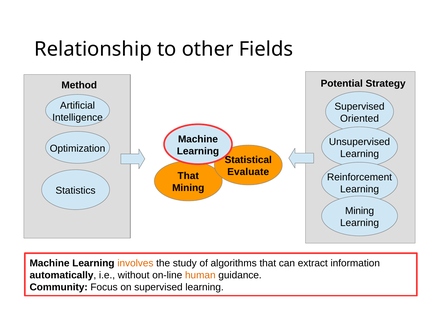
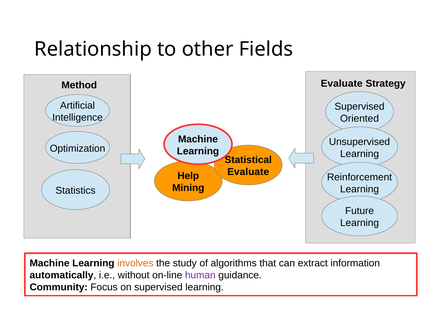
Potential: Potential -> Evaluate (342, 84)
That: That -> Help (188, 176)
Mining: Mining -> Future (360, 211)
human colour: orange -> purple (200, 276)
